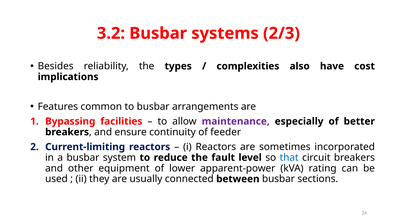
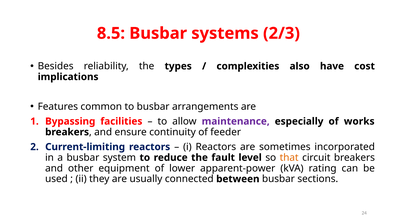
3.2: 3.2 -> 8.5 (111, 33)
better: better -> works (359, 122)
that colour: blue -> orange (289, 158)
